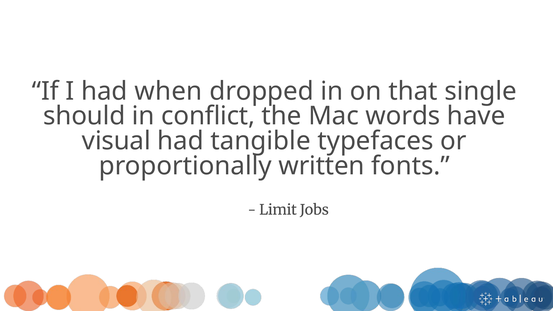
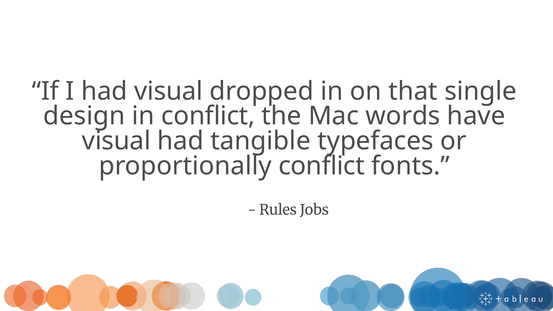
had when: when -> visual (169, 91)
should: should -> design (84, 116)
proportionally written: written -> conflict (322, 166)
Limit: Limit -> Rules (278, 210)
